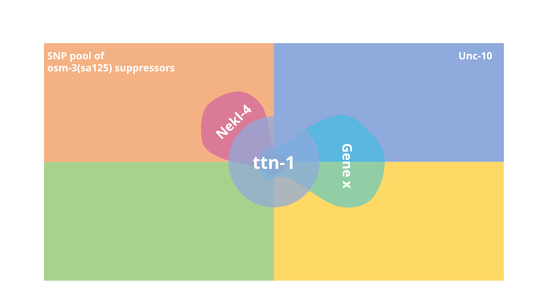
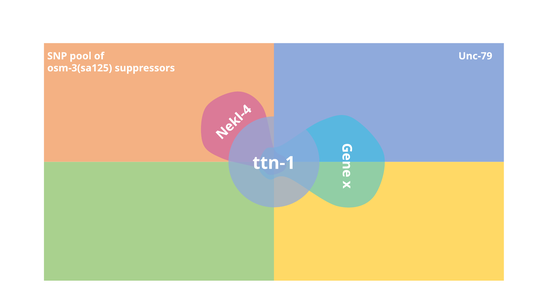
Unc-10: Unc-10 -> Unc-79 (475, 56)
